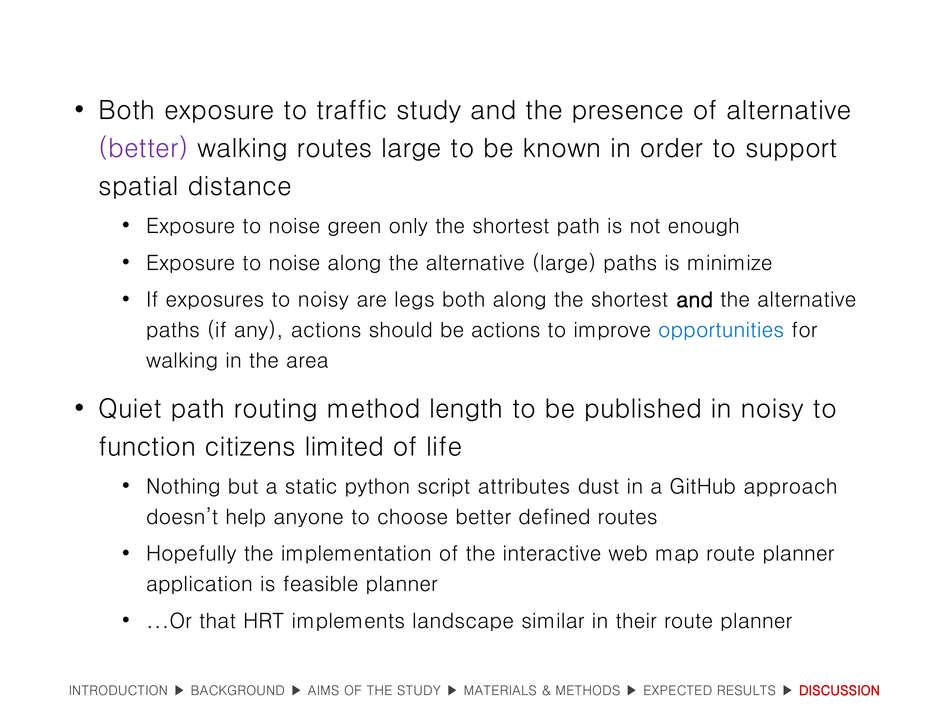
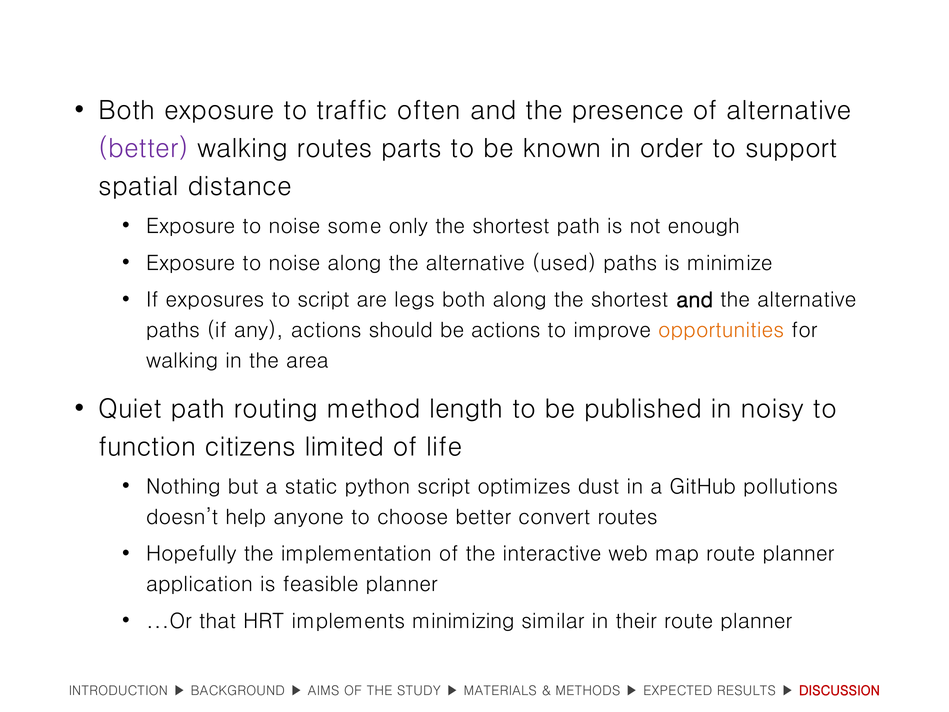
traffic study: study -> often (429, 110)
routes large: large -> parts (412, 148)
green: green -> some (354, 226)
alternative large: large -> used (564, 263)
to noisy: noisy -> script (324, 300)
opportunities colour: blue -> orange (721, 330)
attributes: attributes -> optimizes (524, 487)
approach: approach -> pollutions (791, 487)
defined: defined -> convert (554, 517)
landscape: landscape -> minimizing (463, 621)
